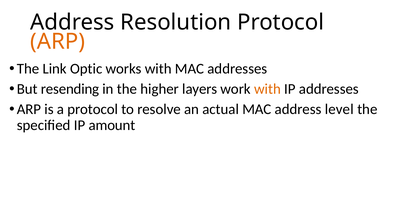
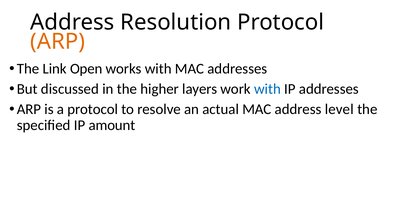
Optic: Optic -> Open (86, 69)
resending: resending -> discussed (70, 89)
with colour: orange -> blue (267, 89)
